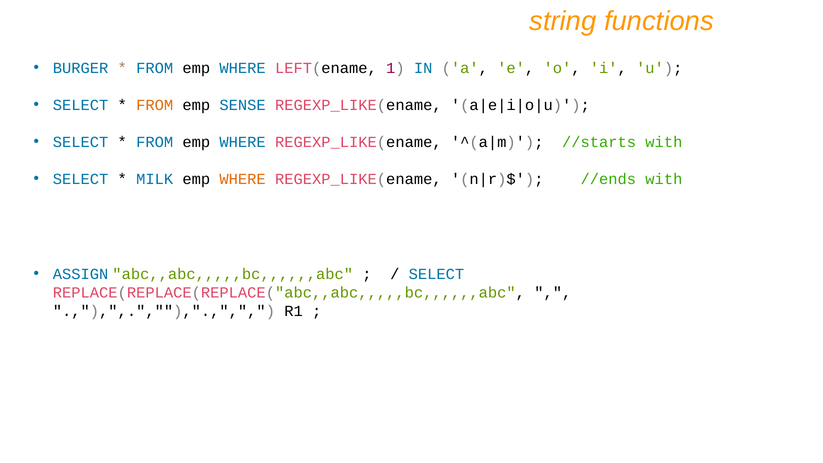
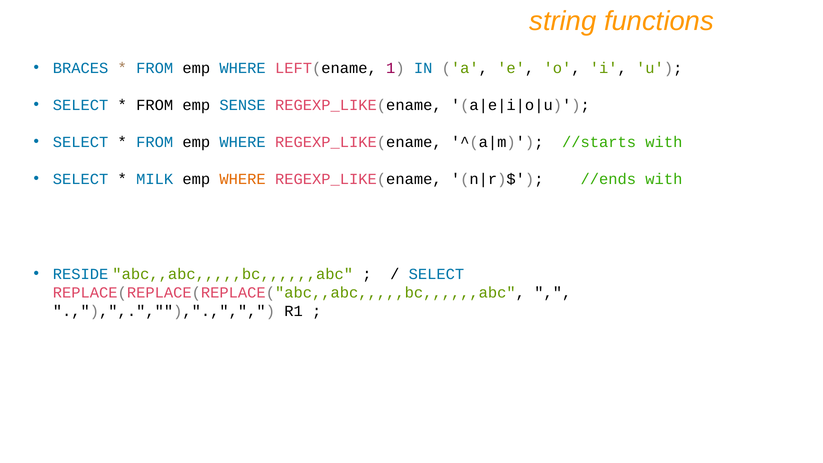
BURGER: BURGER -> BRACES (81, 68)
FROM colour: orange -> black (155, 105)
ASSIGN: ASSIGN -> RESIDE (81, 274)
